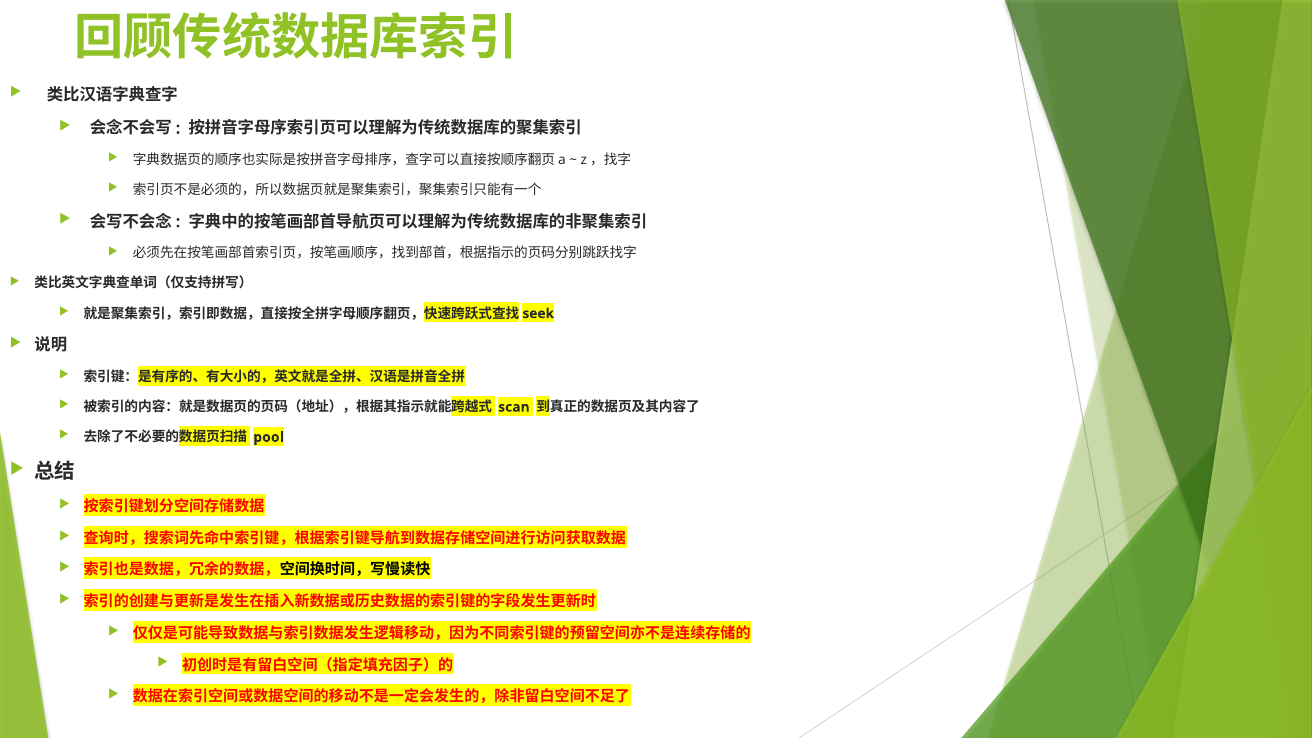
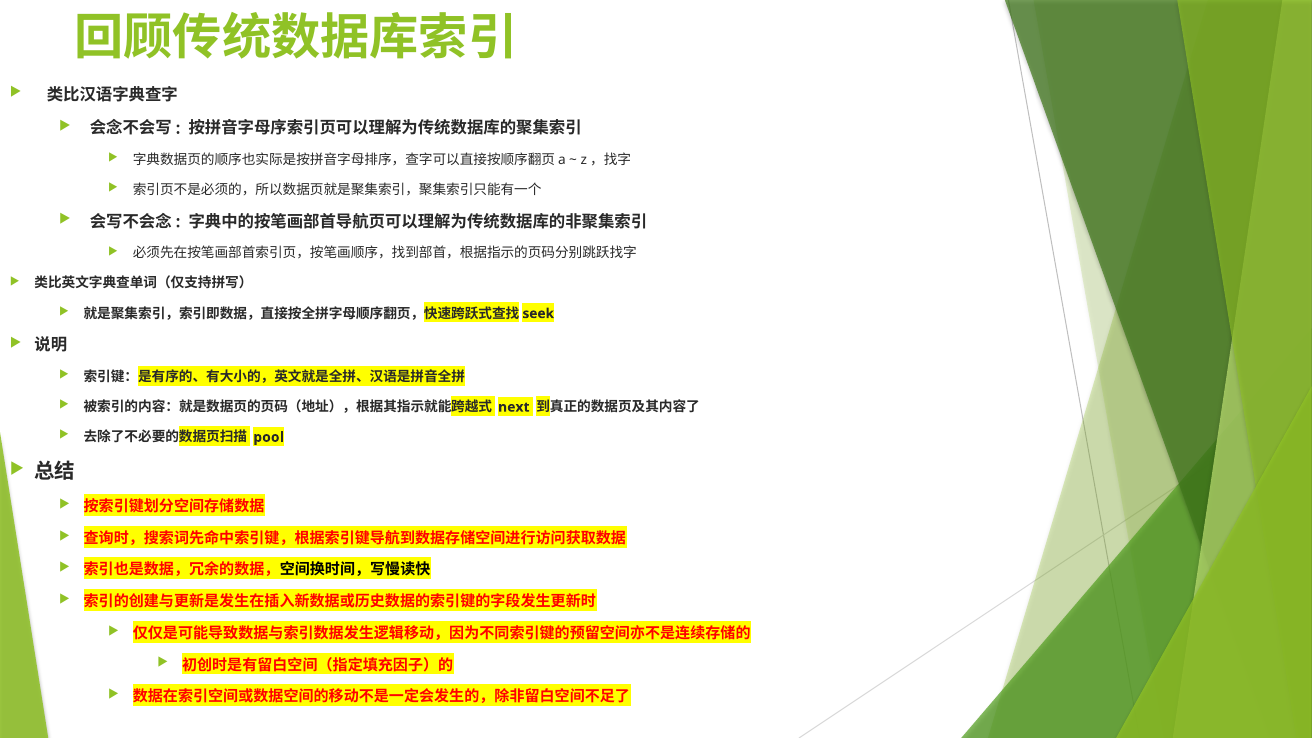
scan: scan -> next (514, 407)
